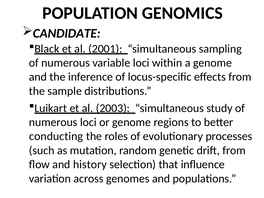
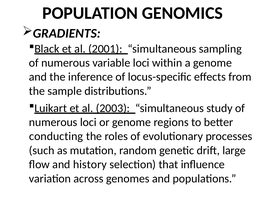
CANDIDATE: CANDIDATE -> GRADIENTS (67, 33)
drift from: from -> large (234, 150)
